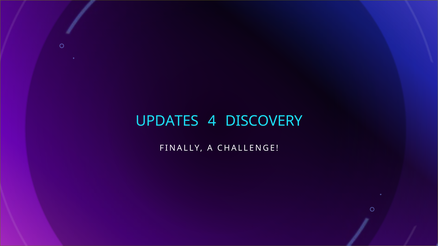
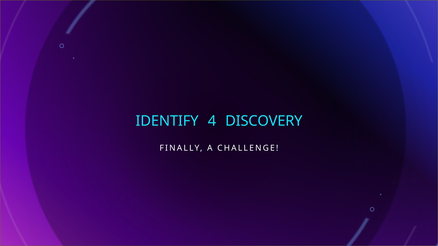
UPDATES: UPDATES -> IDENTIFY (167, 121)
